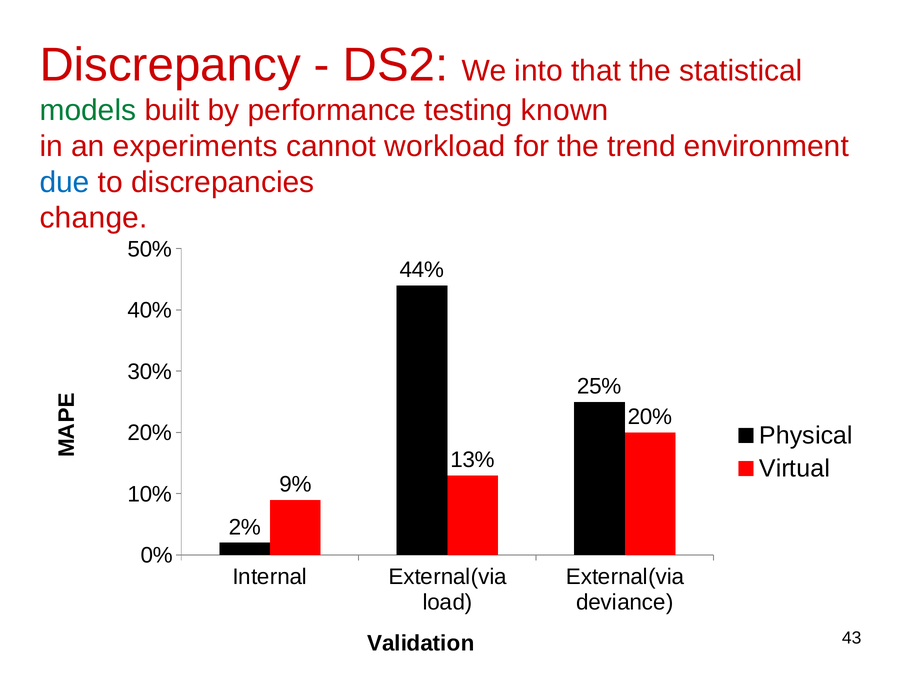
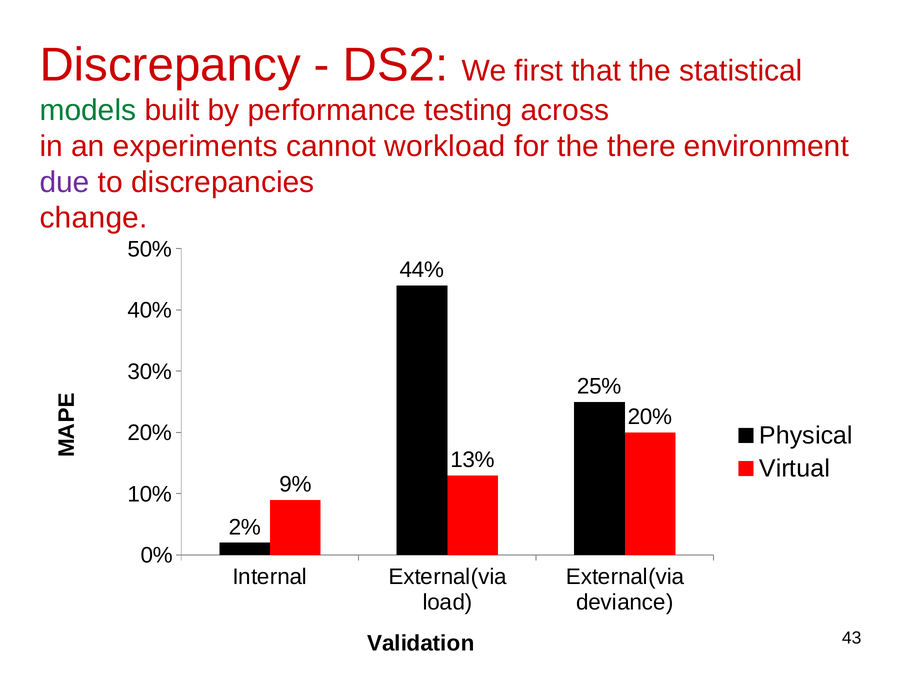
into: into -> first (539, 71)
known: known -> across (565, 110)
trend: trend -> there (642, 146)
due colour: blue -> purple (65, 182)
